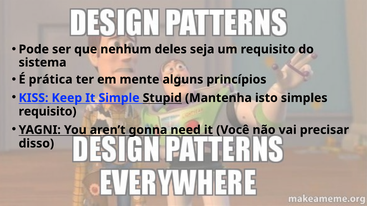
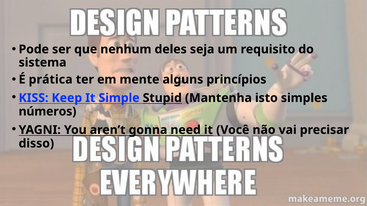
requisito: requisito -> números (47, 112)
